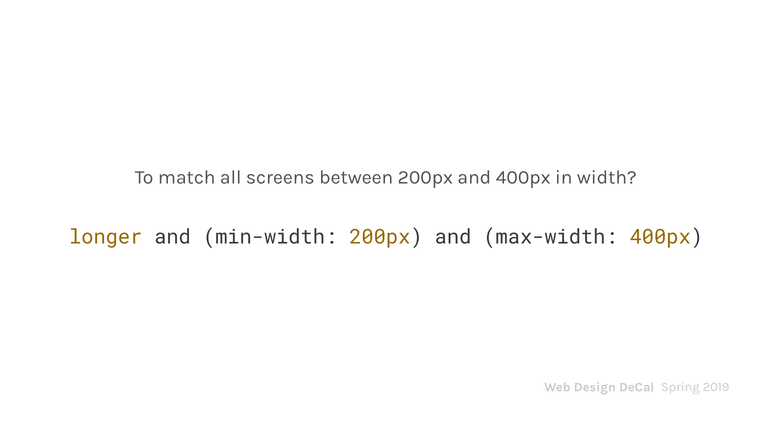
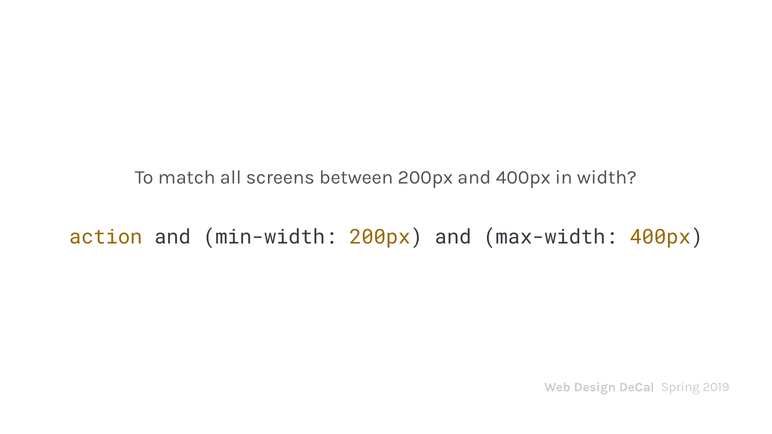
longer: longer -> action (106, 237)
